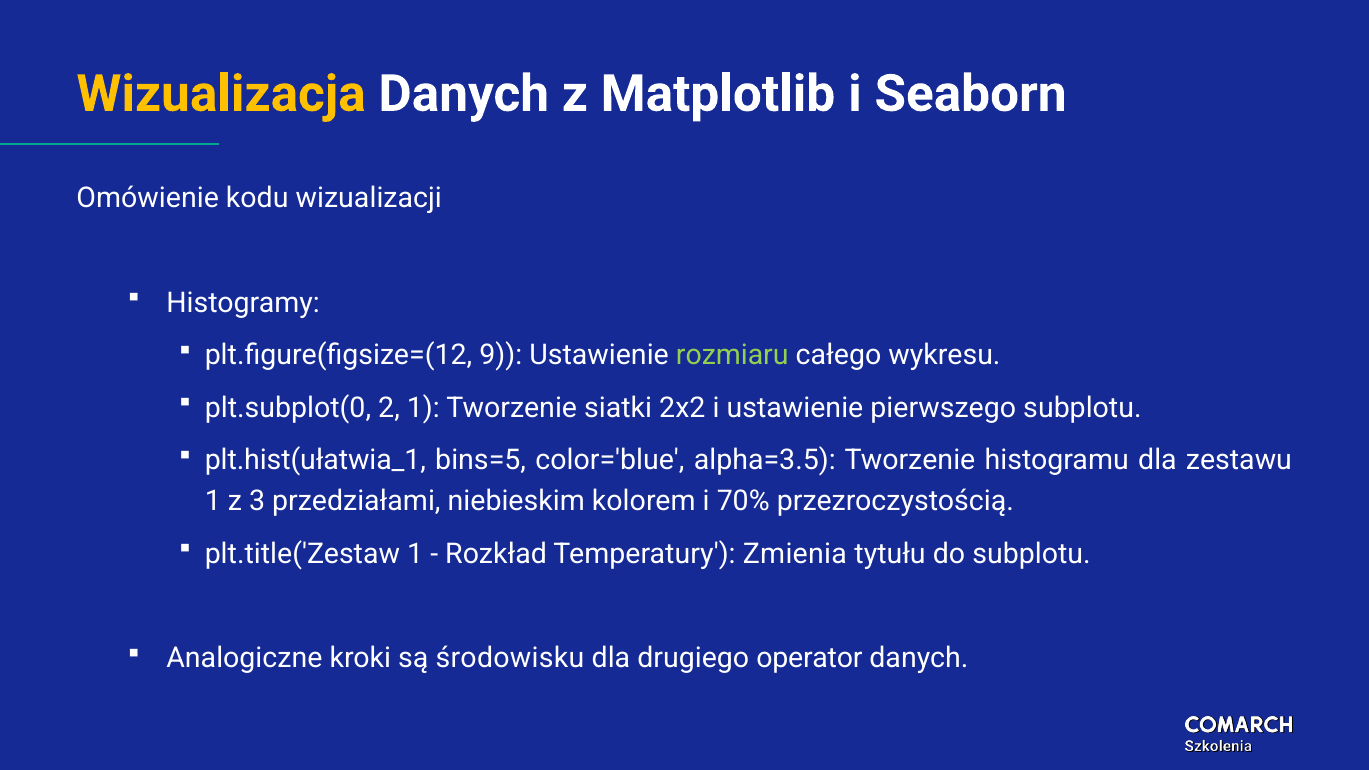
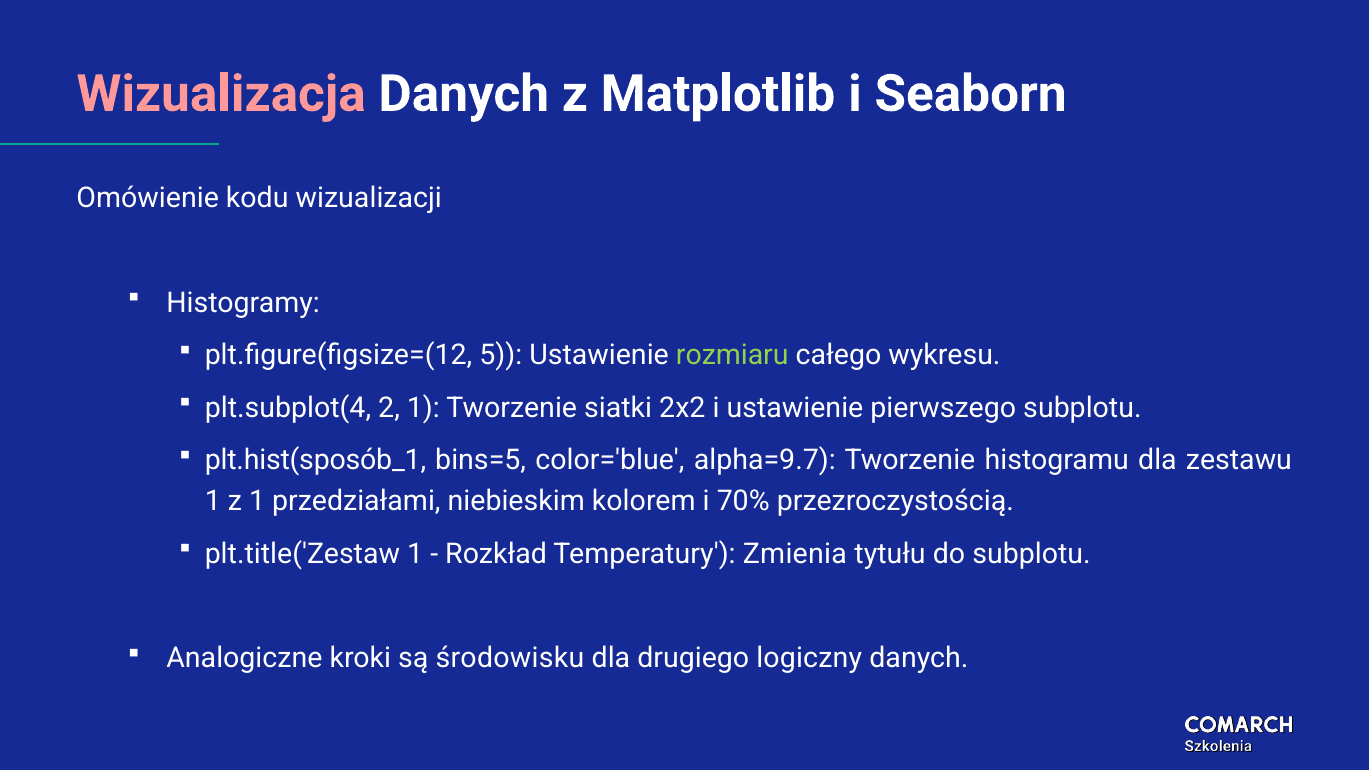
Wizualizacja colour: yellow -> pink (221, 94)
9: 9 -> 5 (501, 355)
plt.subplot(0: plt.subplot(0 -> plt.subplot(4 (288, 408)
plt.hist(ułatwia_1: plt.hist(ułatwia_1 -> plt.hist(sposób_1 (315, 460)
alpha=3.5: alpha=3.5 -> alpha=9.7 (765, 460)
z 3: 3 -> 1 (257, 501)
operator: operator -> logiczny (809, 659)
